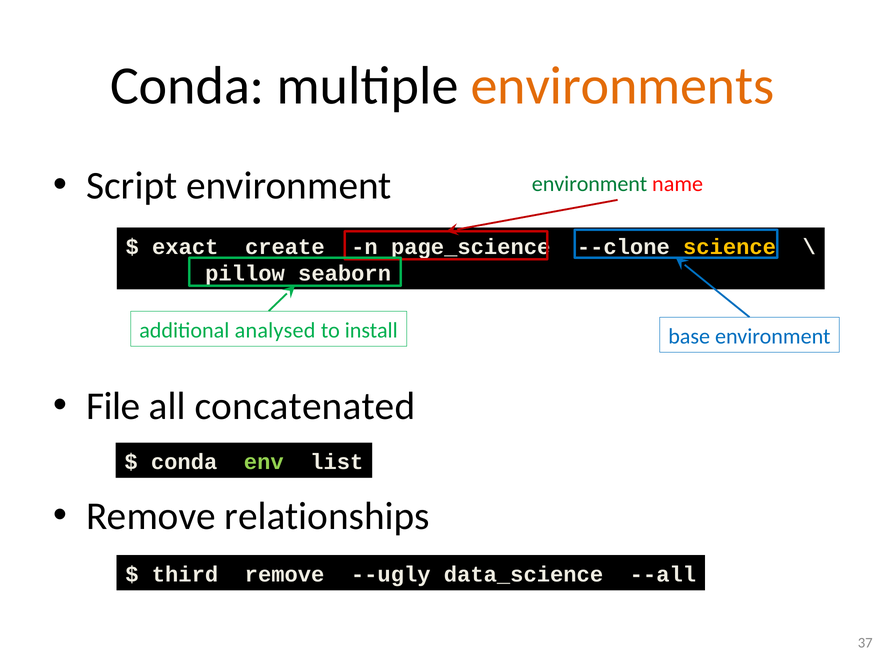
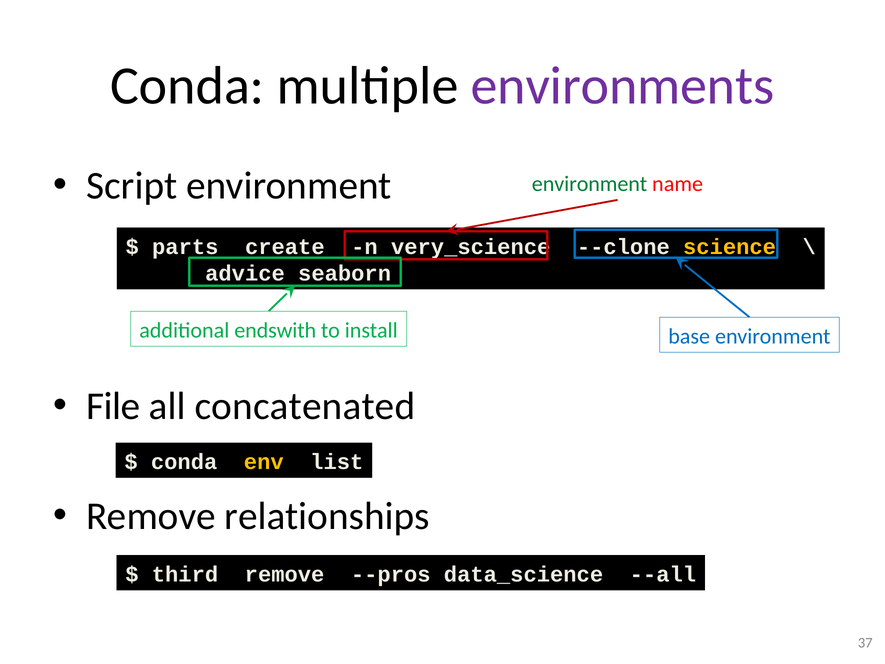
environments colour: orange -> purple (622, 86)
exact: exact -> parts (185, 247)
page_science: page_science -> very_science (471, 247)
pillow: pillow -> advice (245, 273)
analysed: analysed -> endswith (275, 330)
env colour: light green -> yellow (264, 462)
--ugly: --ugly -> --pros (391, 574)
